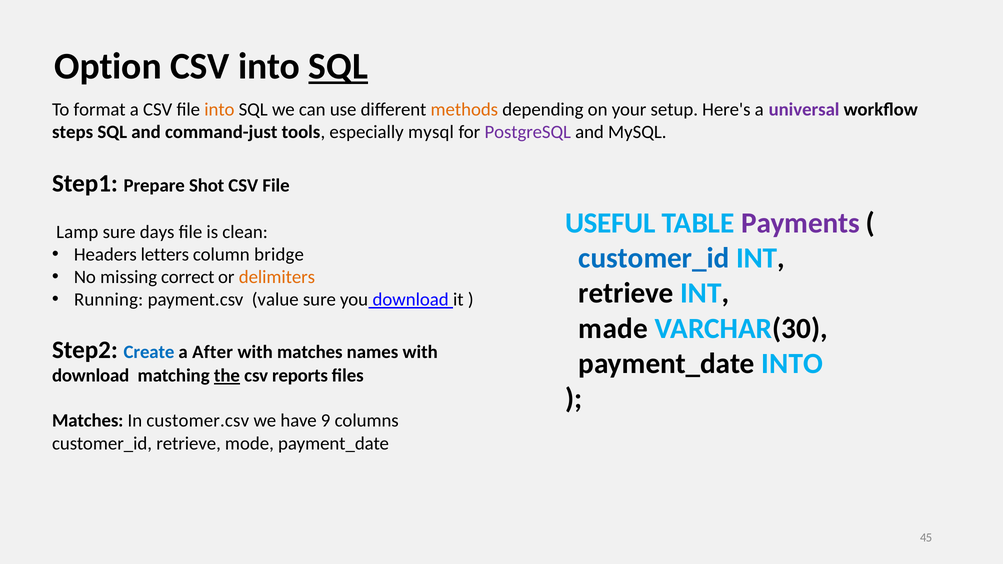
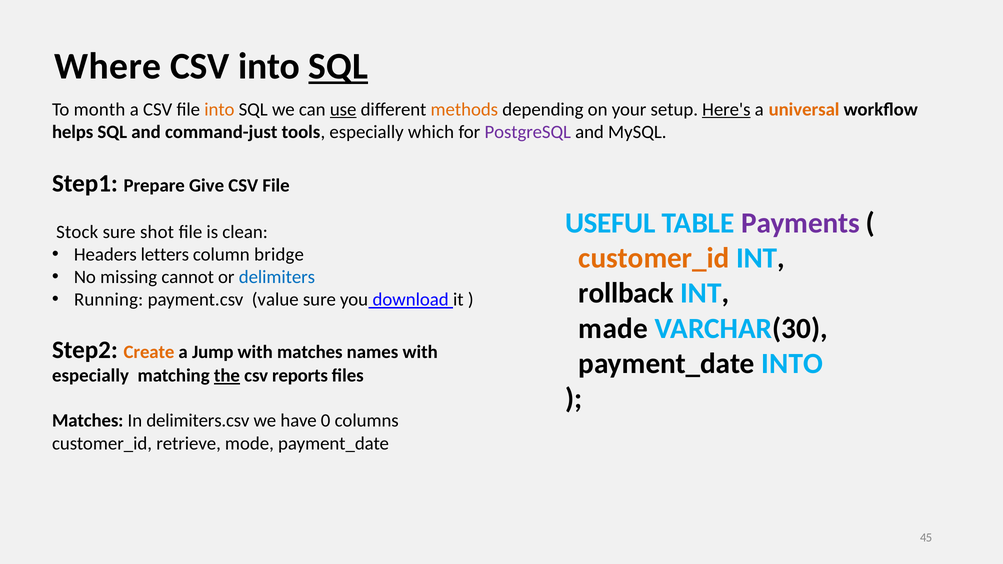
Option: Option -> Where (108, 66)
format: format -> month (99, 110)
use underline: none -> present (343, 110)
Here's underline: none -> present (726, 110)
universal colour: purple -> orange (804, 110)
steps: steps -> helps (73, 132)
especially mysql: mysql -> which (431, 132)
Shot: Shot -> Give (207, 186)
Lamp: Lamp -> Stock (77, 232)
days: days -> shot (157, 232)
customer_id colour: blue -> orange (654, 258)
correct: correct -> cannot (188, 277)
delimiters colour: orange -> blue (277, 277)
retrieve: retrieve -> rollback (626, 293)
Create colour: blue -> orange (149, 352)
After: After -> Jump (213, 352)
download: download -> especially (90, 376)
customer.csv: customer.csv -> delimiters.csv (198, 421)
9: 9 -> 0 (326, 421)
